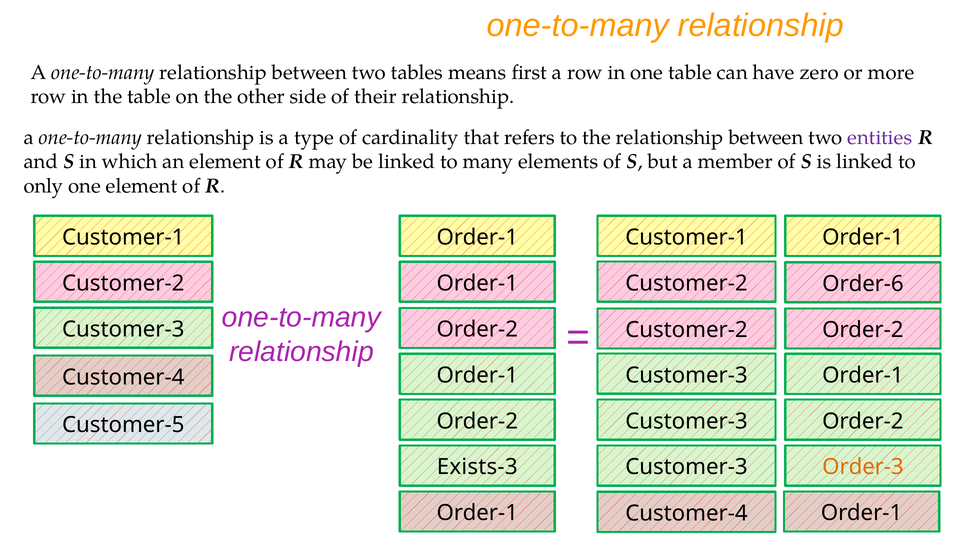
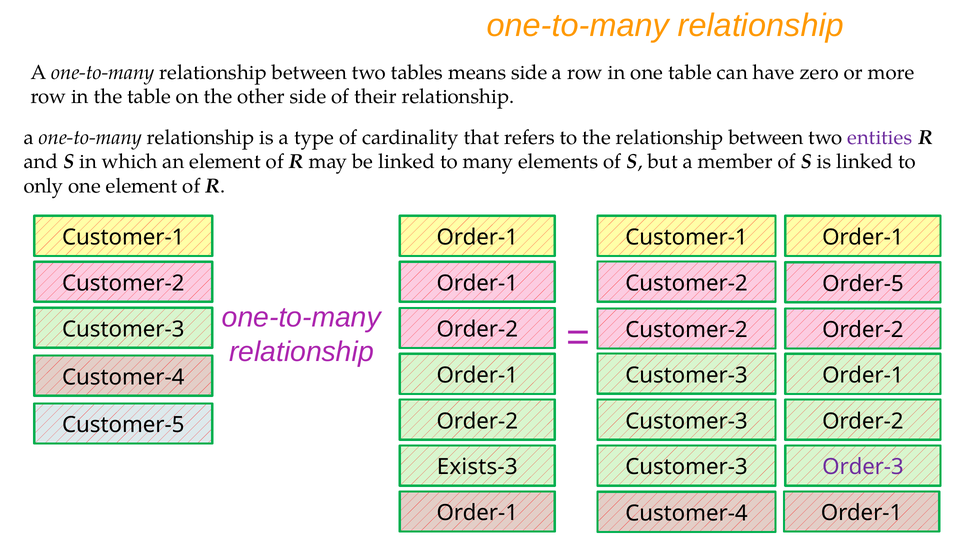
means first: first -> side (529, 72)
Order-6: Order-6 -> Order-5 (863, 284)
Order-3 colour: orange -> purple (863, 467)
